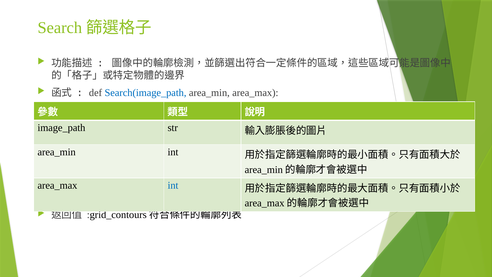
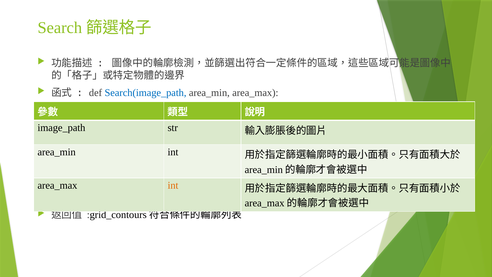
int colour: blue -> orange (173, 185)
